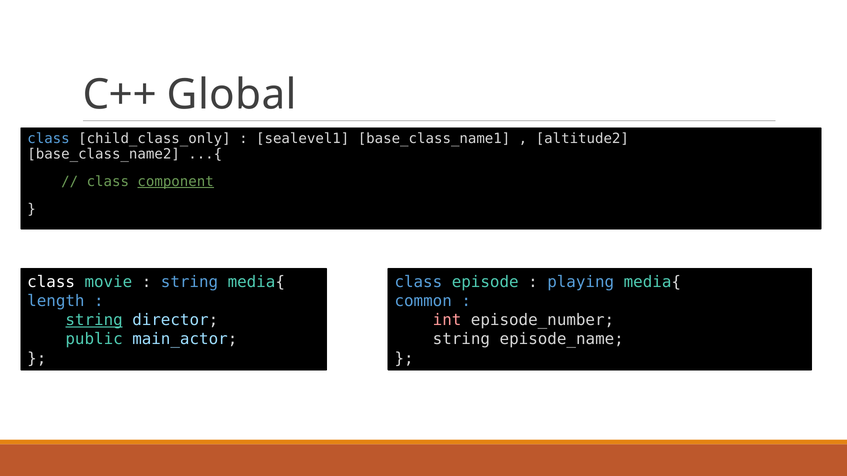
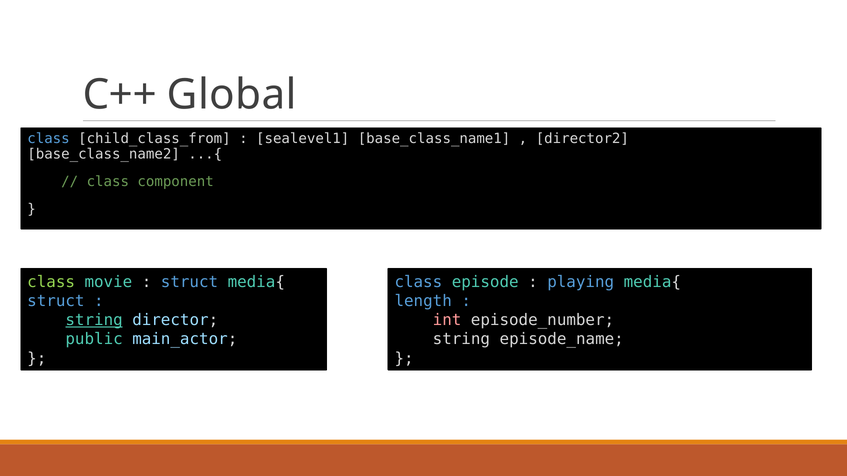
child_class_only: child_class_only -> child_class_from (154, 139)
altitude2: altitude2 -> director2 (582, 139)
component underline: present -> none (176, 182)
class colour: white -> light green (51, 282)
string: string -> struct (189, 282)
length: length -> struct (56, 301)
common: common -> length (423, 301)
